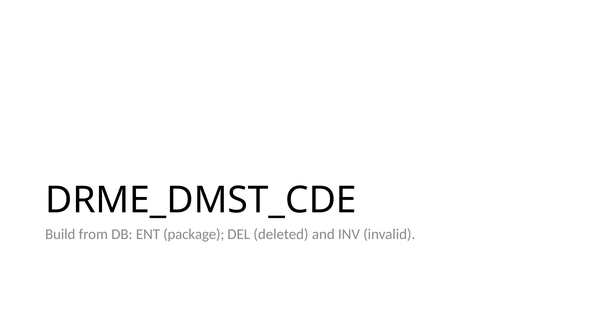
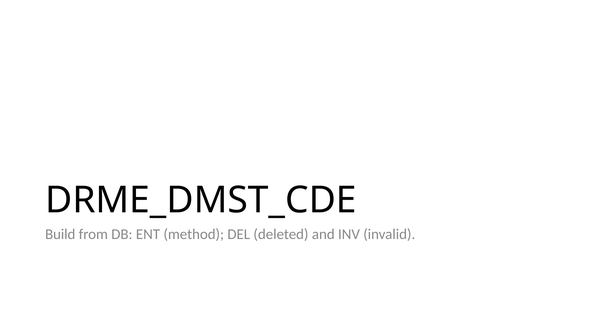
package: package -> method (194, 235)
